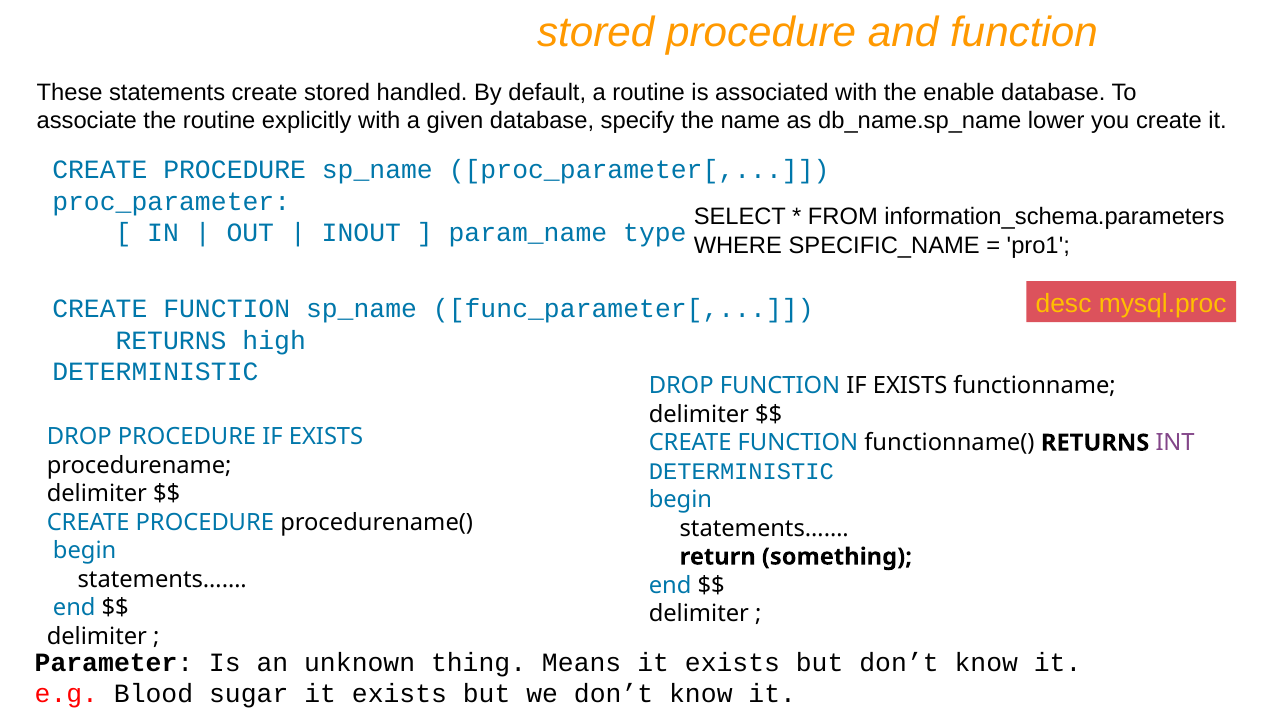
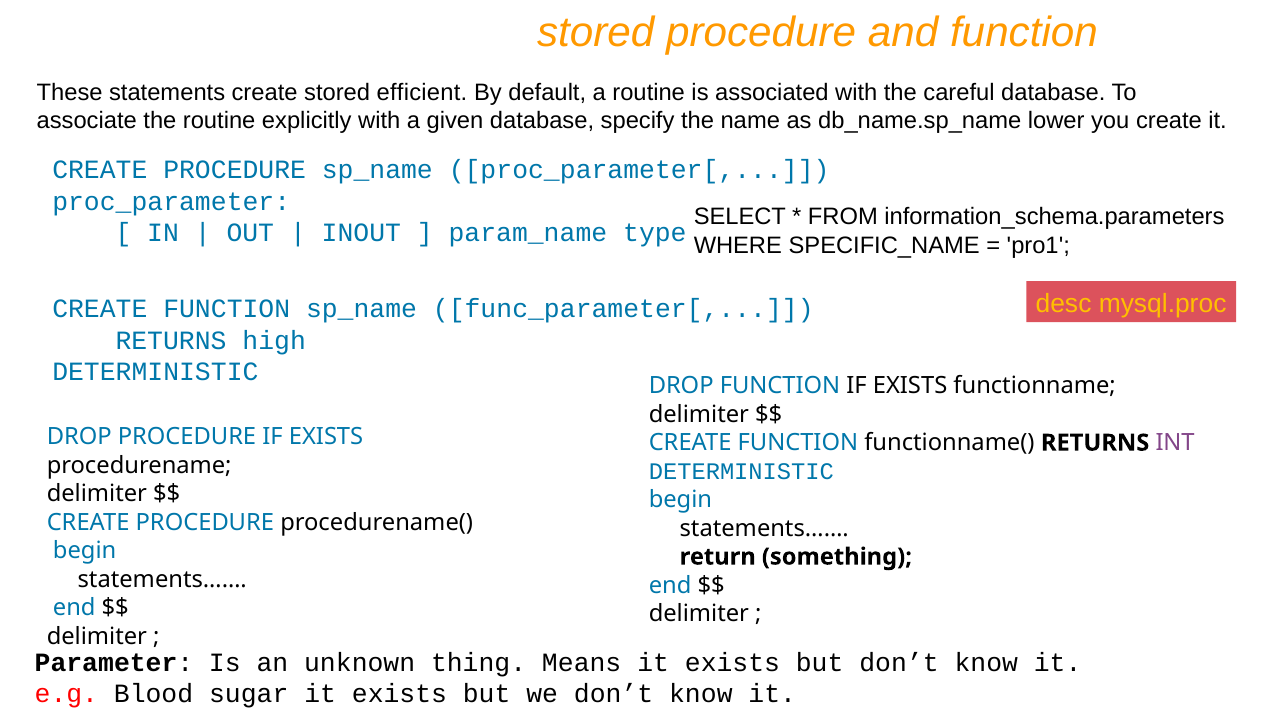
handled: handled -> efficient (422, 92)
enable: enable -> careful (959, 92)
